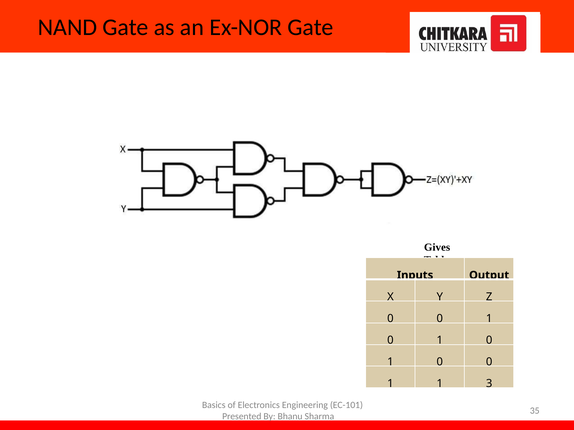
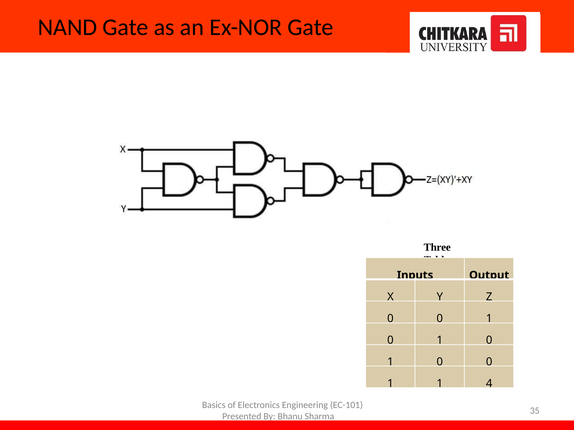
Gives: Gives -> Three (437, 247)
3: 3 -> 4 (489, 384)
